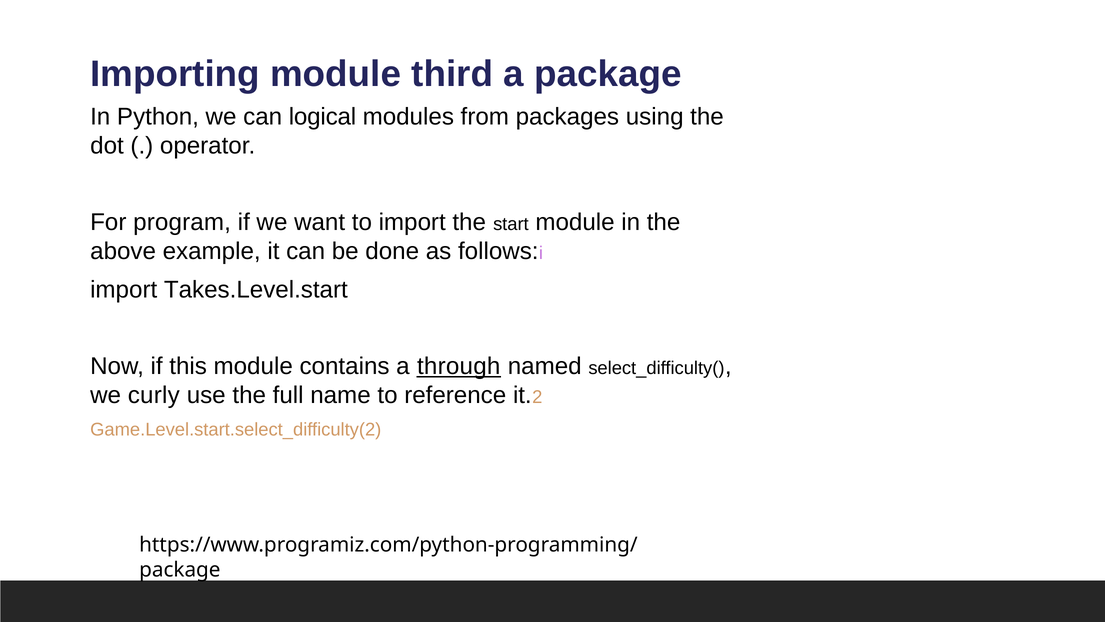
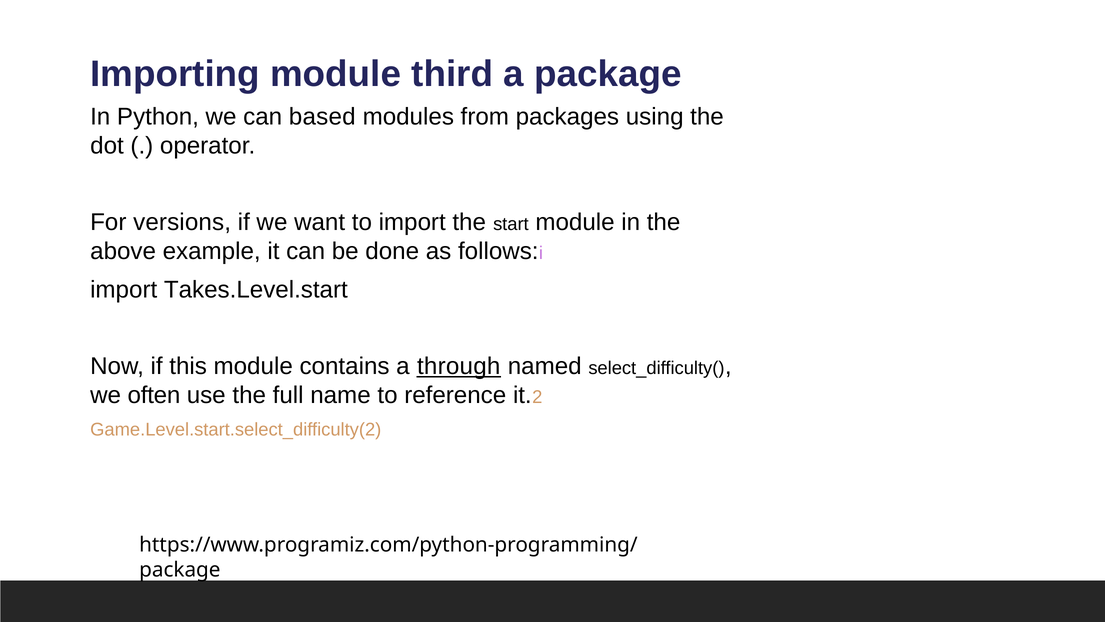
logical: logical -> based (322, 117)
program: program -> versions (182, 222)
curly: curly -> often (154, 395)
